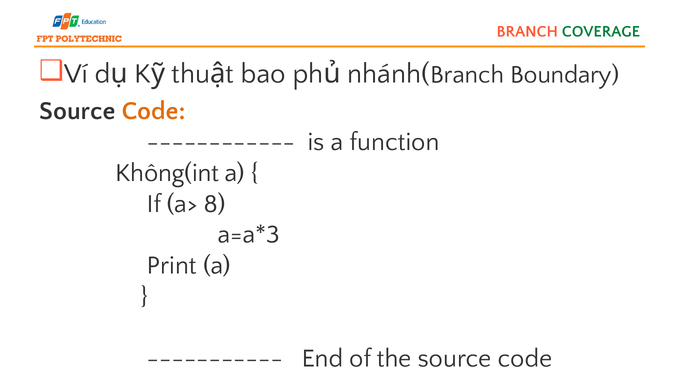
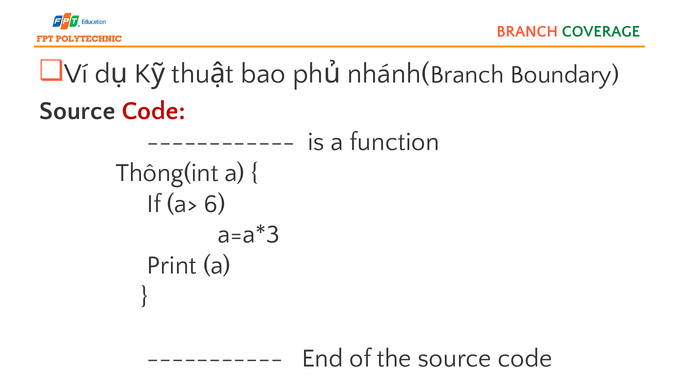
Code colour: orange -> red (154, 111)
Không(int: Không(int -> Thông(int (167, 173)
8: 8 -> 6 (215, 204)
